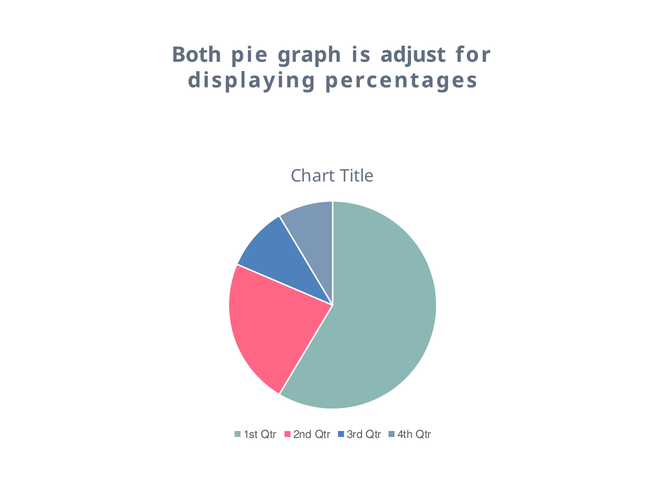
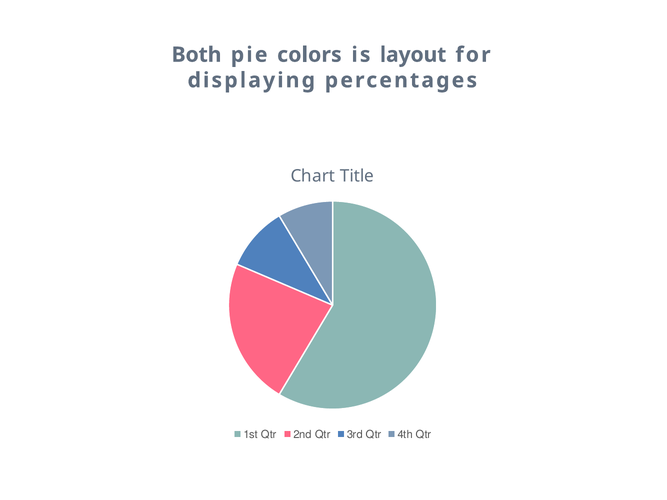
graph: graph -> colors (309, 55)
adjust: adjust -> layout (413, 55)
